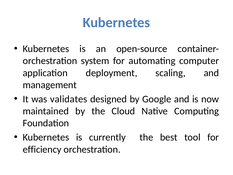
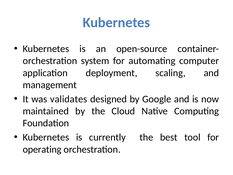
efficiency: efficiency -> operating (42, 149)
